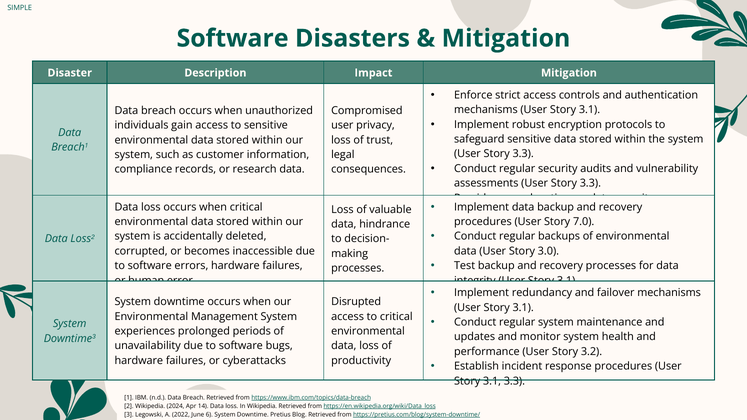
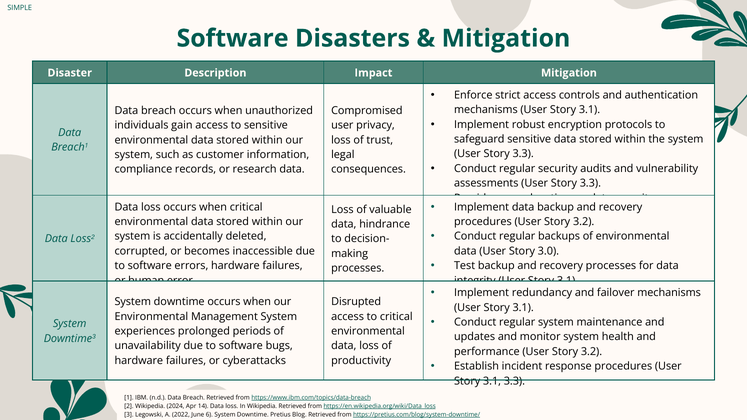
procedures User Story 7.0: 7.0 -> 3.2 (584, 222)
